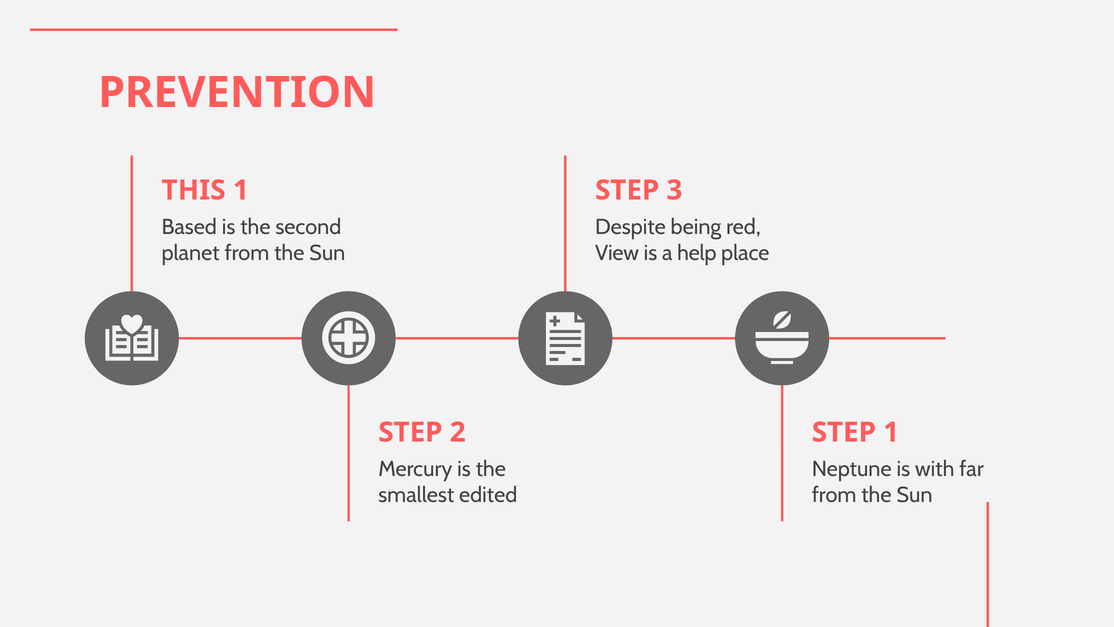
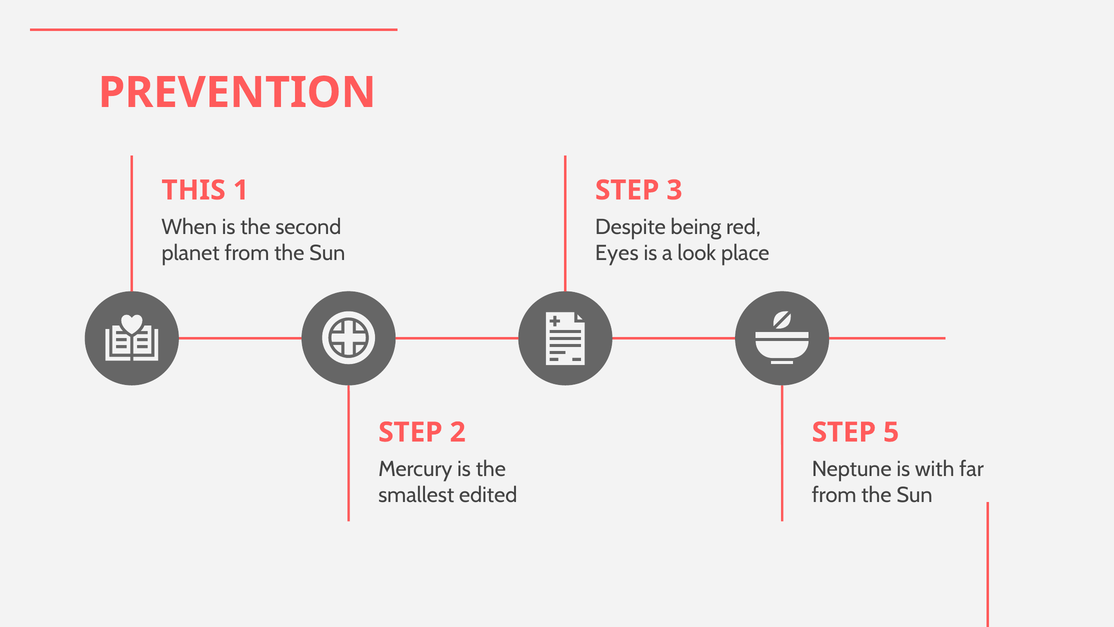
Based: Based -> When (189, 227)
View: View -> Eyes (617, 253)
help: help -> look (697, 253)
STEP 1: 1 -> 5 (891, 432)
